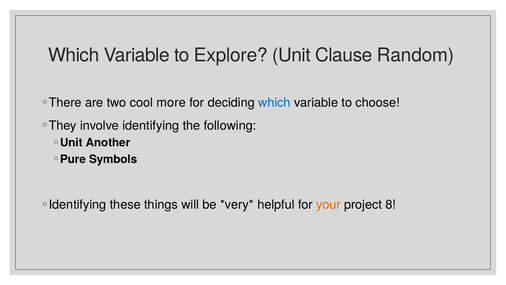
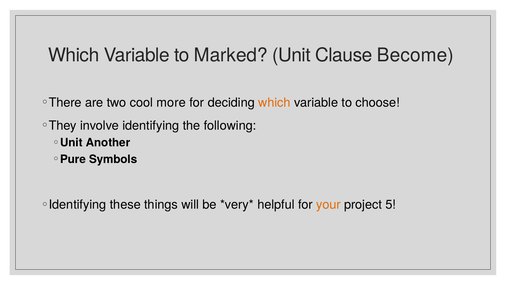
Explore: Explore -> Marked (231, 55)
Random: Random -> Become (415, 55)
which colour: blue -> orange (274, 102)
8: 8 -> 5 (391, 204)
